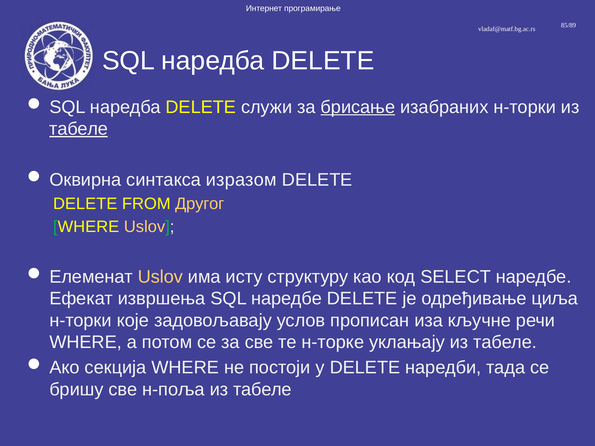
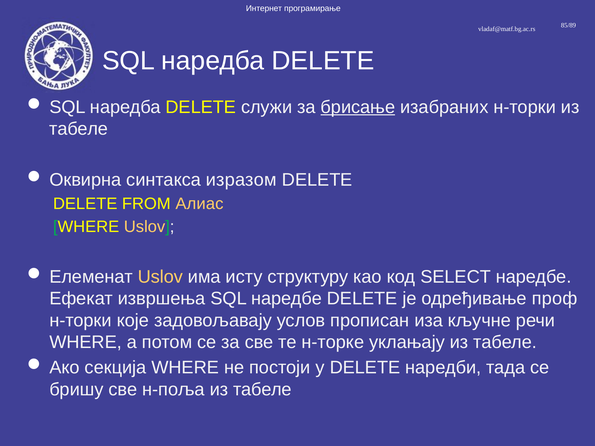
табеле underline: present -> none (79, 129)
Другог: Другог -> Алиас (199, 204)
циља: циља -> проф (555, 299)
